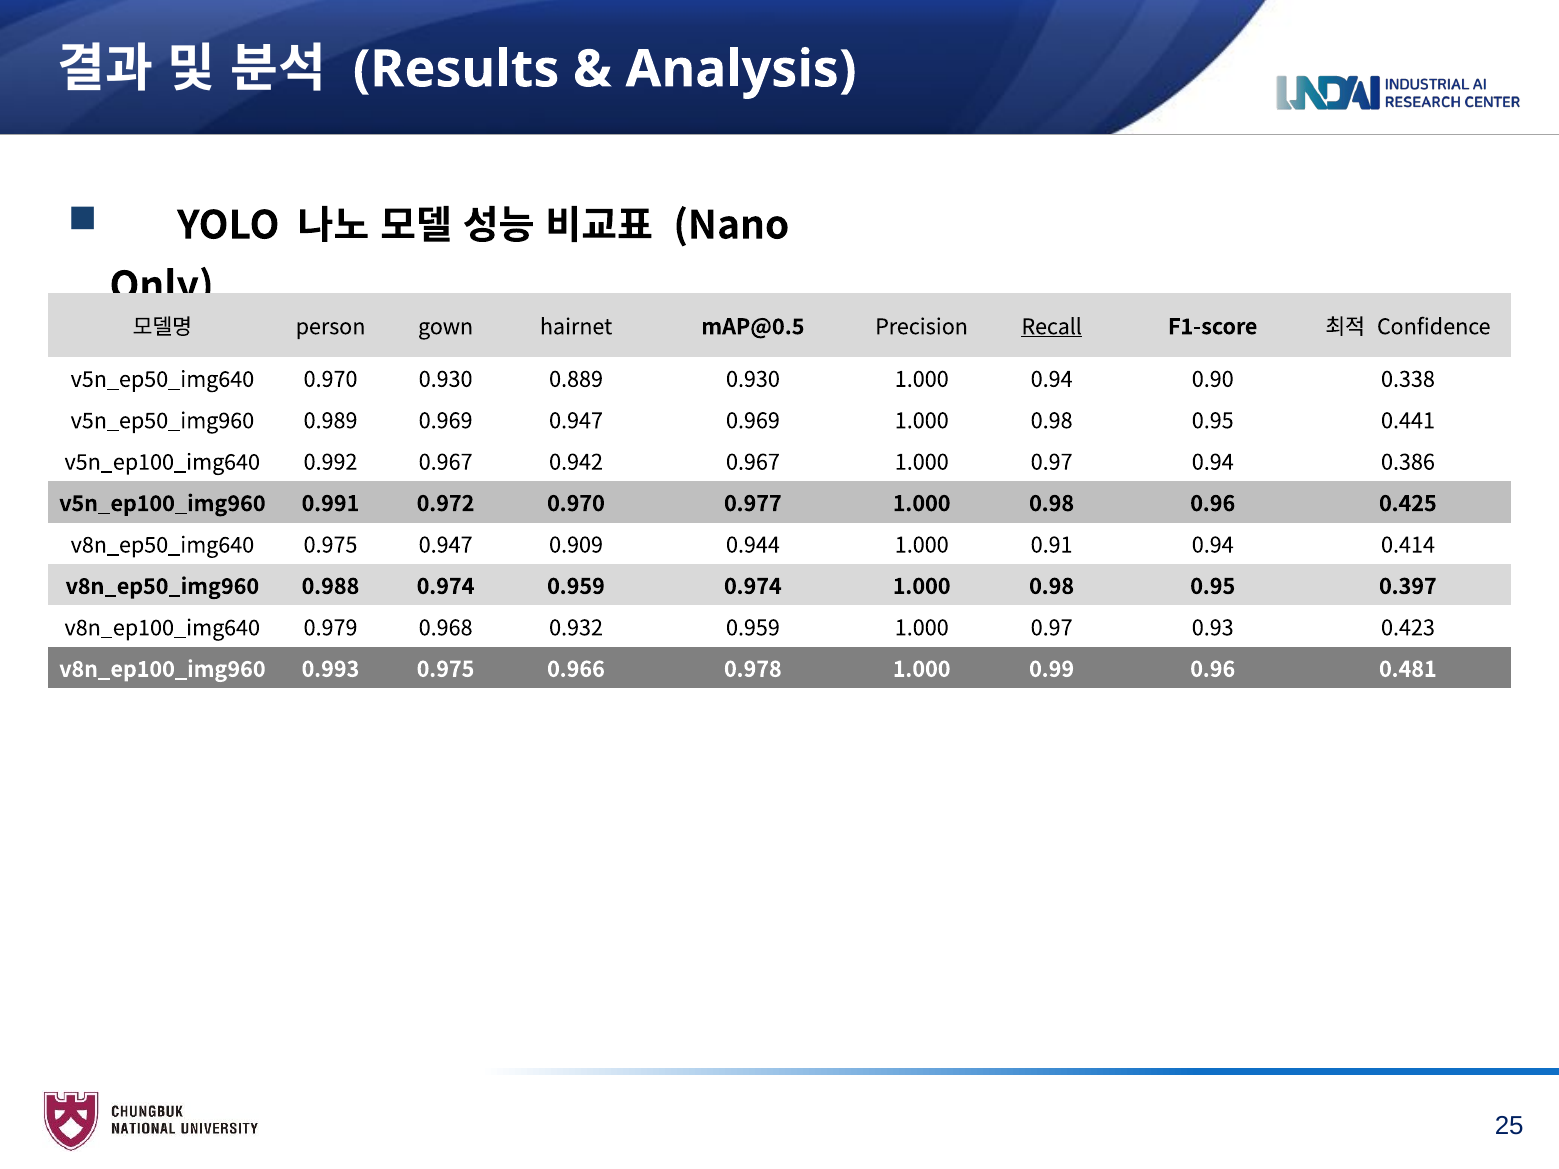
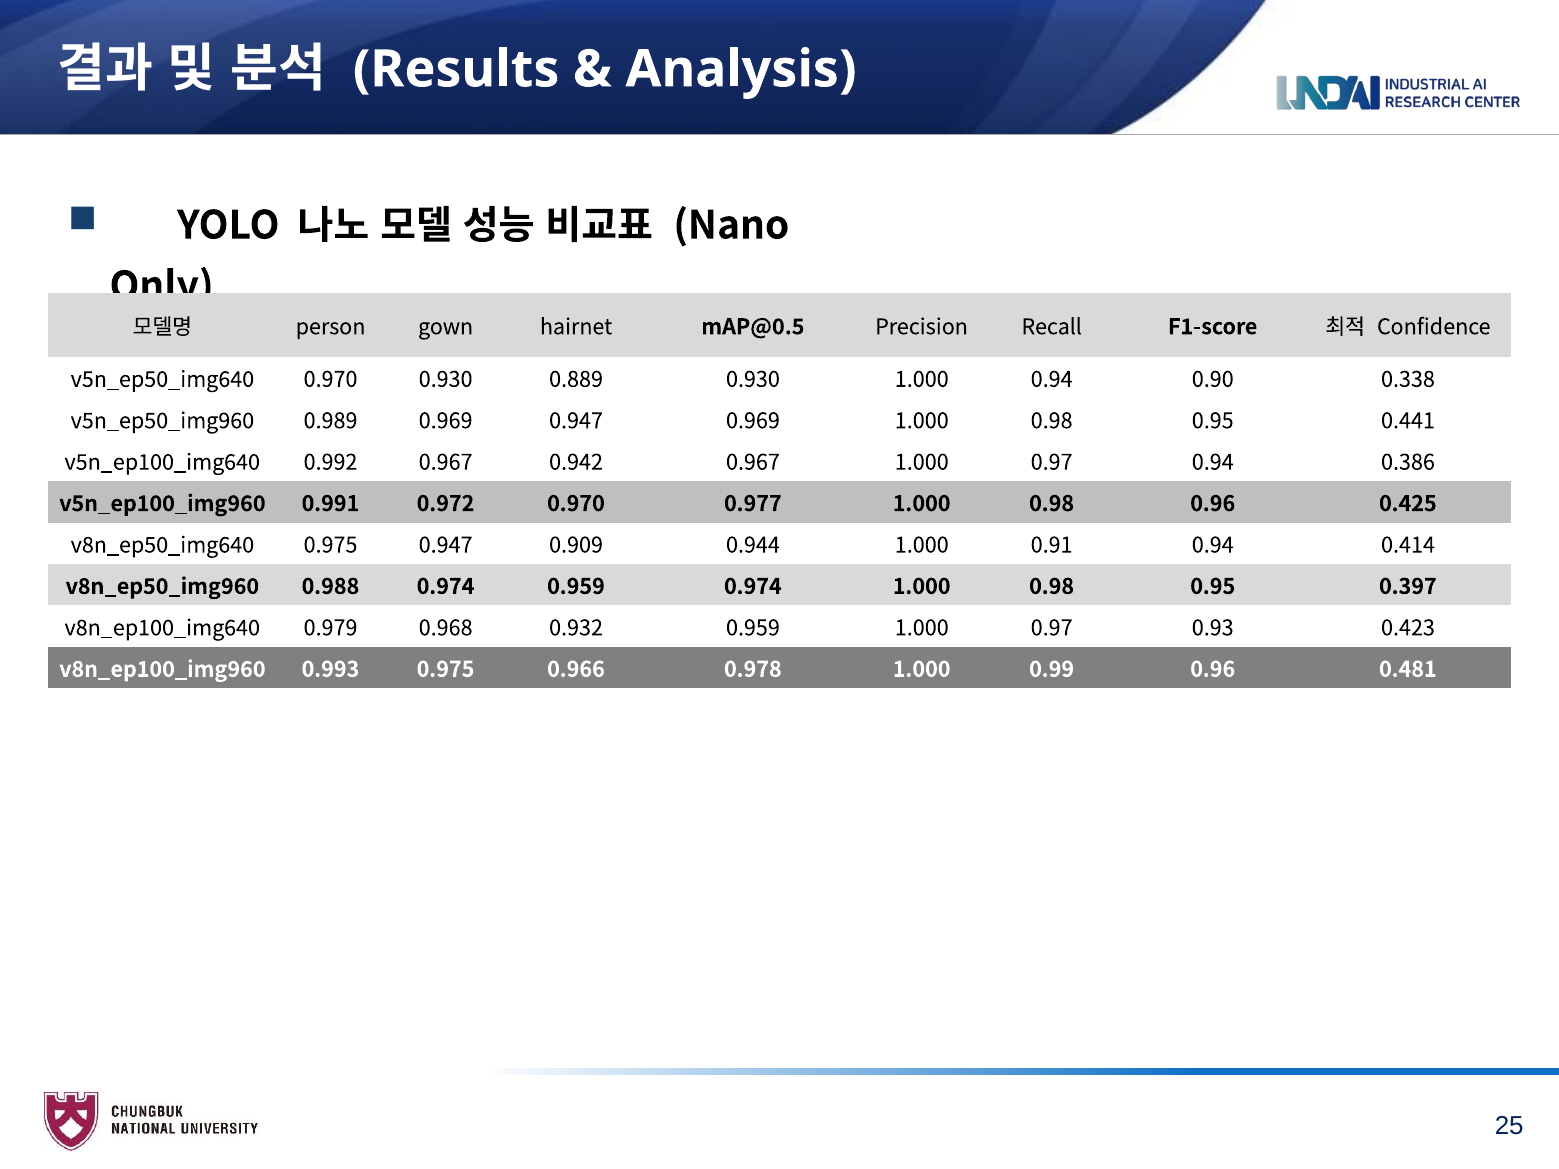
Recall underline: present -> none (1052, 327)
